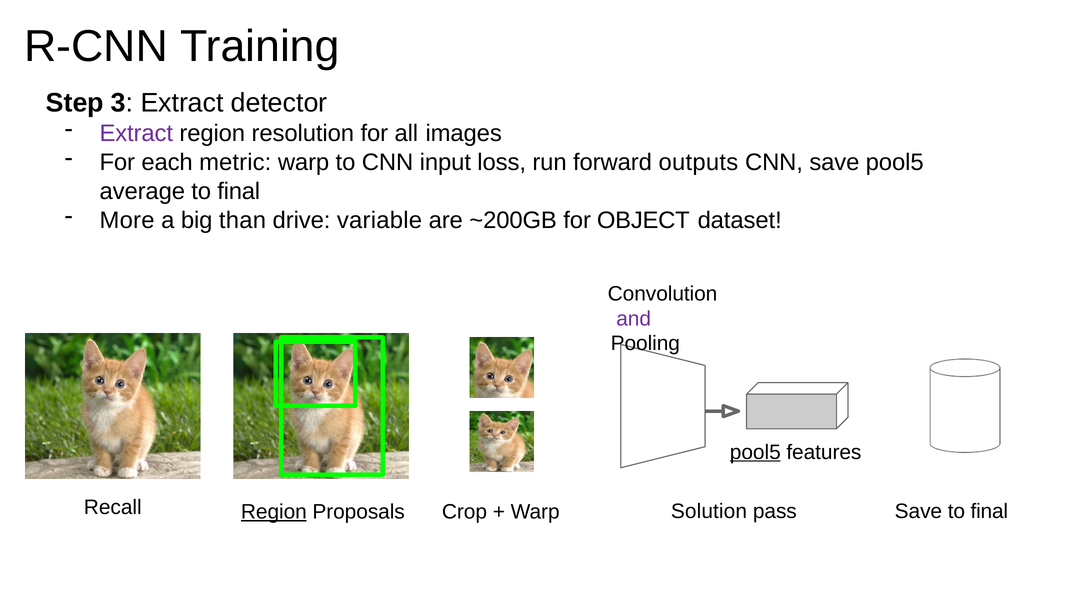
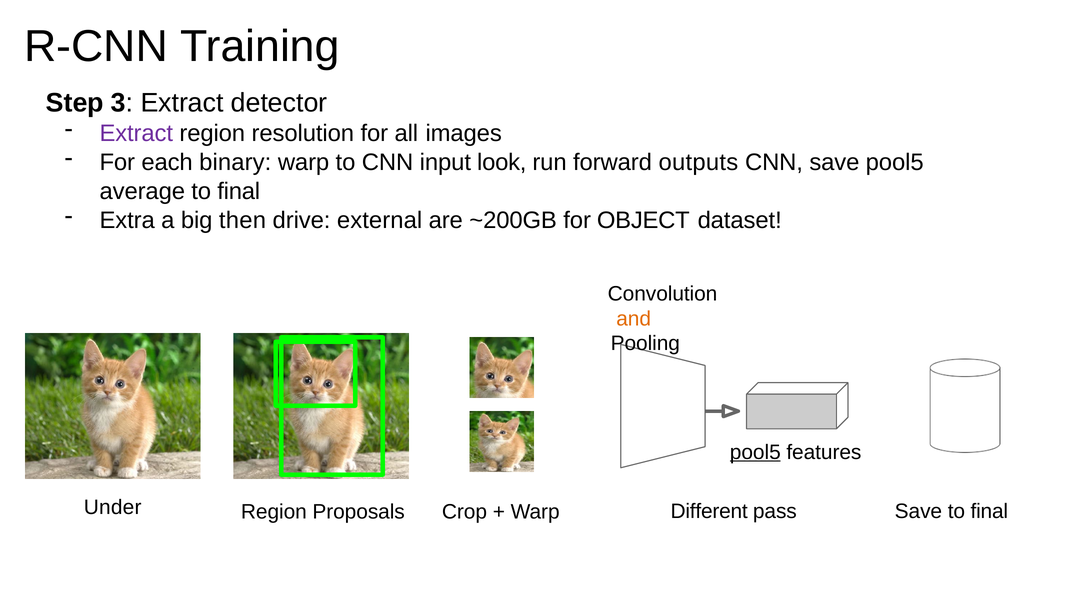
metric: metric -> binary (235, 162)
loss: loss -> look (502, 162)
More: More -> Extra (127, 220)
than: than -> then (242, 220)
variable: variable -> external (380, 220)
and colour: purple -> orange (634, 319)
Recall: Recall -> Under (113, 507)
Region underline: present -> none (274, 512)
Solution: Solution -> Different (709, 512)
